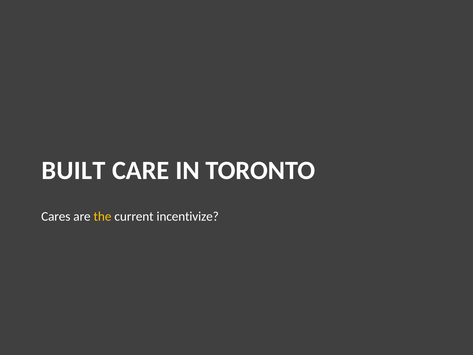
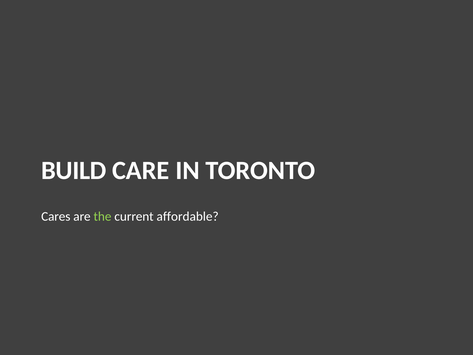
BUILT: BUILT -> BUILD (74, 170)
the colour: yellow -> light green (102, 217)
incentivize: incentivize -> affordable (188, 217)
